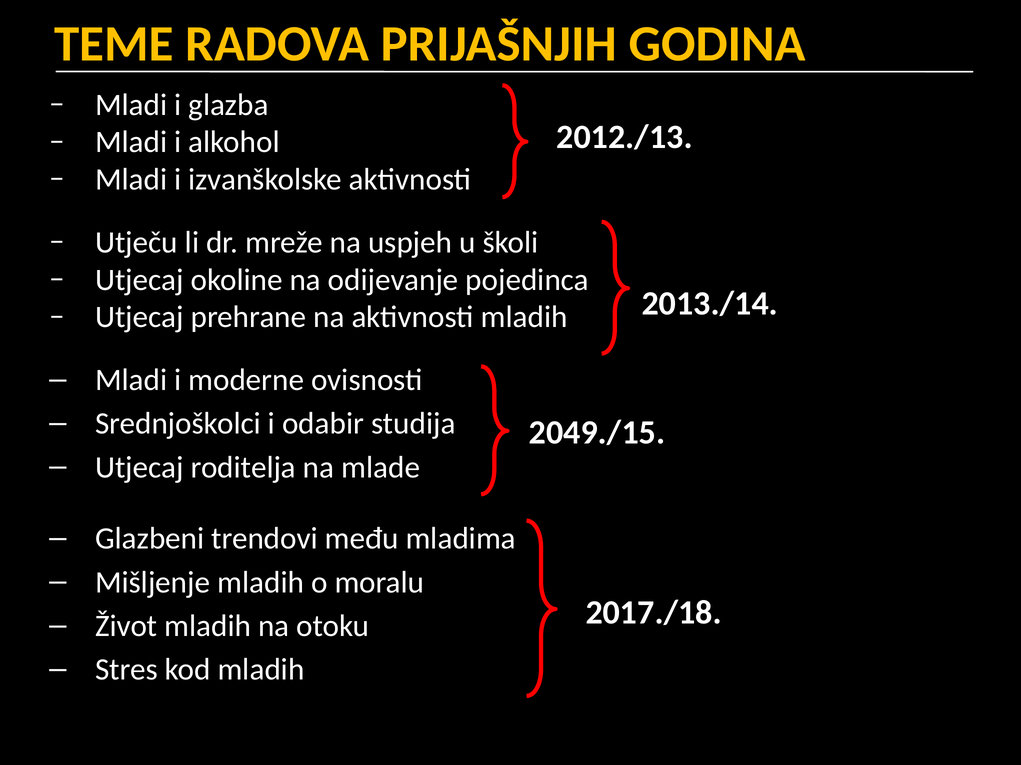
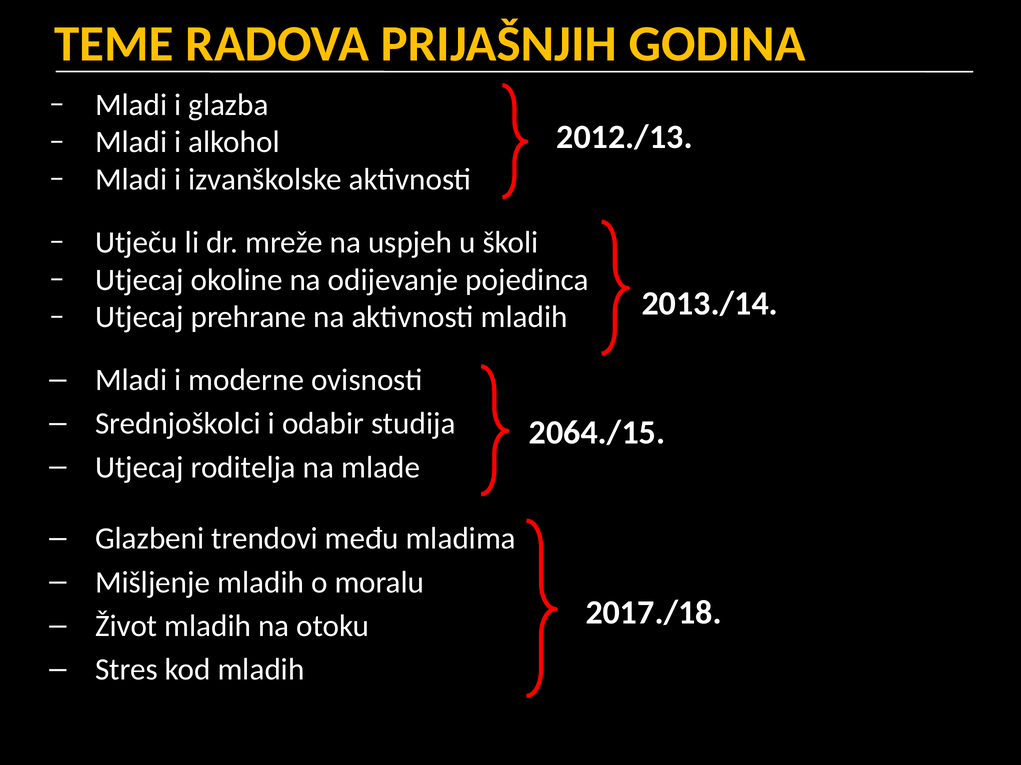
2049./15: 2049./15 -> 2064./15 (597, 433)
